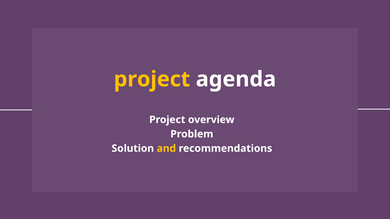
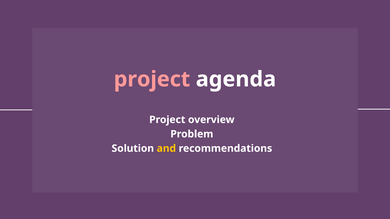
project colour: yellow -> pink (152, 79)
